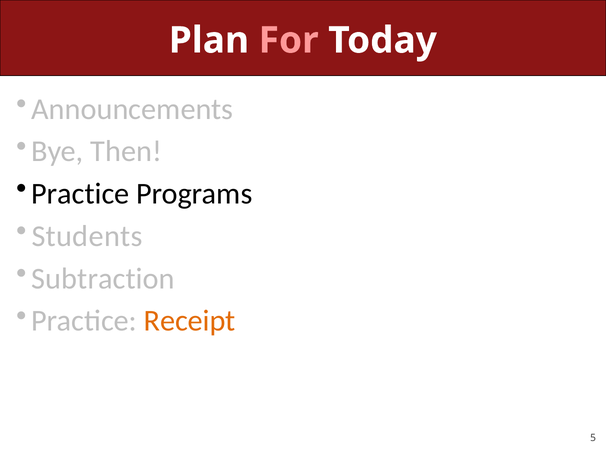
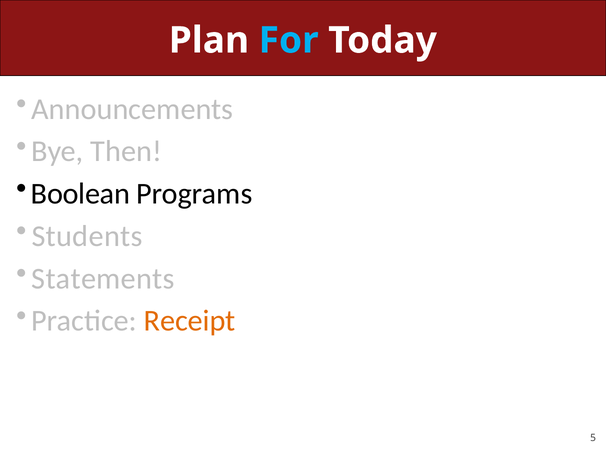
For colour: pink -> light blue (289, 40)
Practice: Practice -> Boolean (80, 194)
Subtraction: Subtraction -> Statements (103, 279)
